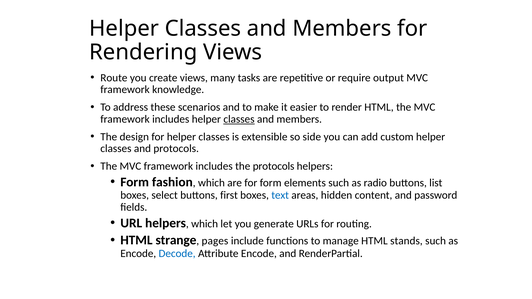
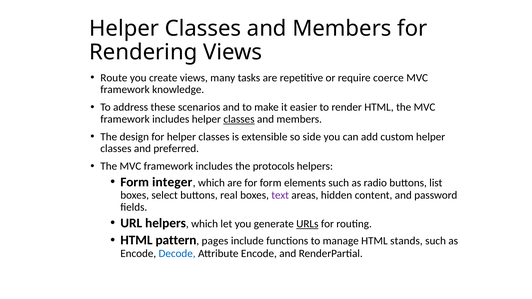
output: output -> coerce (388, 78)
and protocols: protocols -> preferred (176, 149)
fashion: fashion -> integer (172, 182)
first: first -> real (229, 195)
text colour: blue -> purple (280, 195)
URLs underline: none -> present (307, 224)
strange: strange -> pattern (176, 240)
